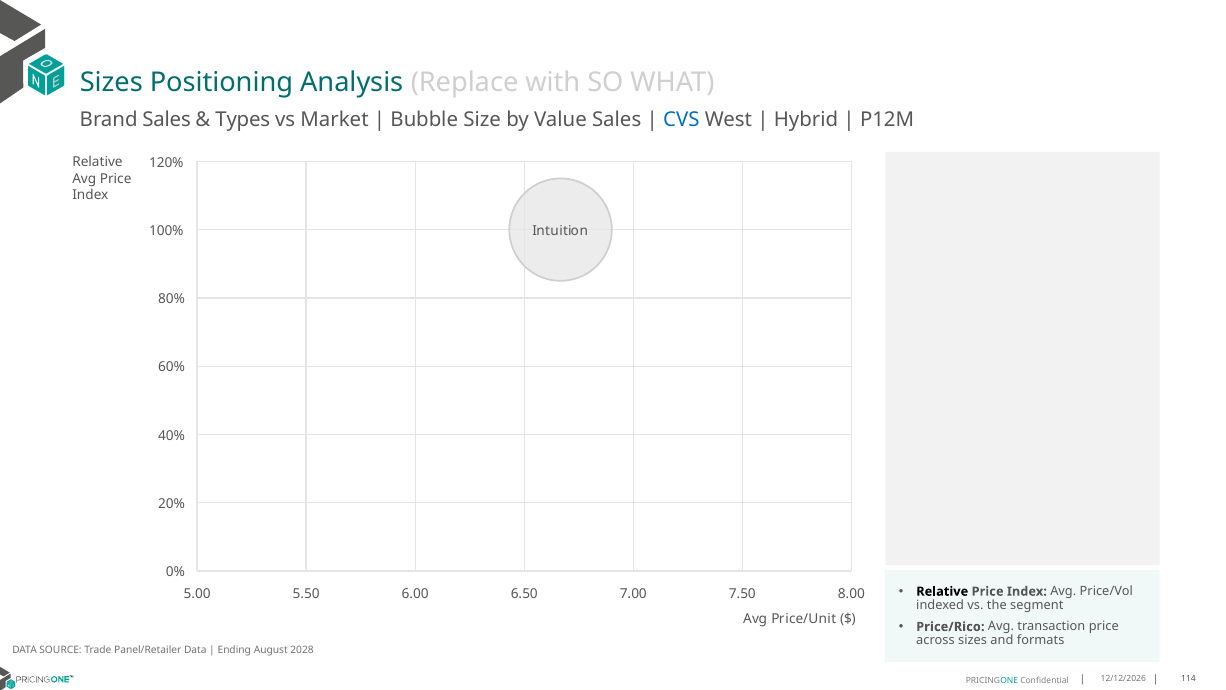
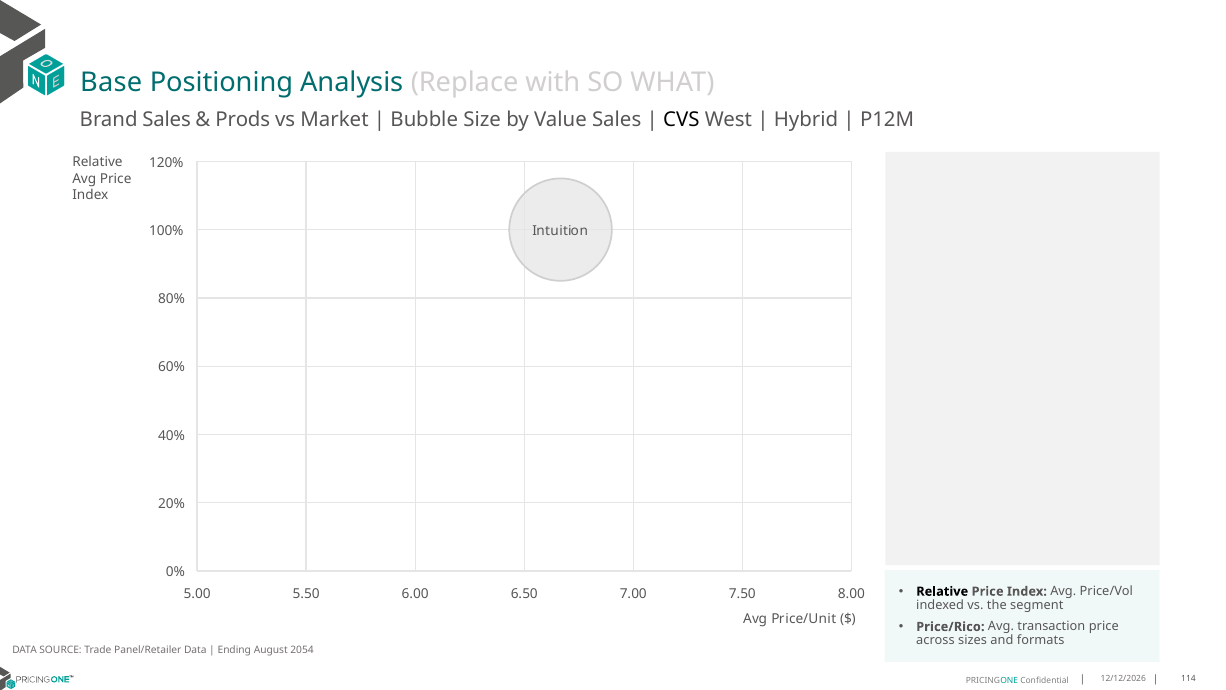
Sizes: Sizes -> Base (111, 82)
Types: Types -> Prods (243, 120)
CVS colour: blue -> black (681, 120)
2028: 2028 -> 2054 (302, 650)
